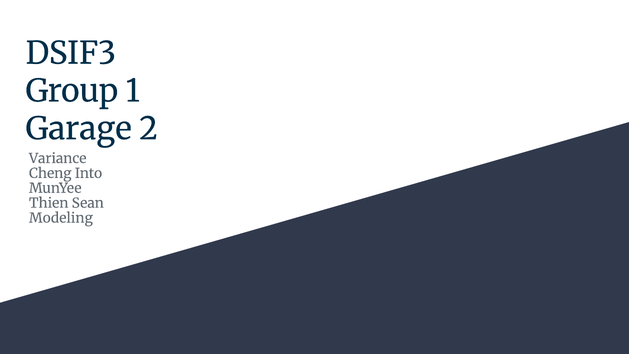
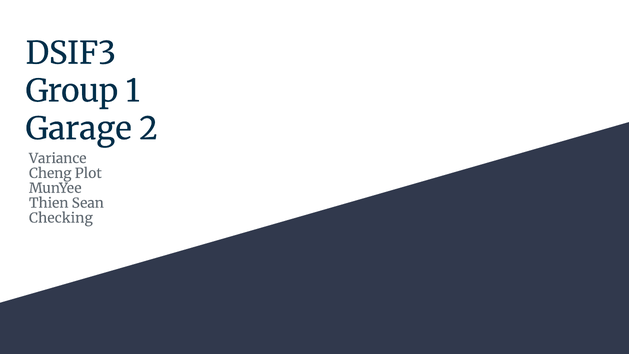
Into: Into -> Plot (88, 173)
Modeling: Modeling -> Checking (61, 218)
